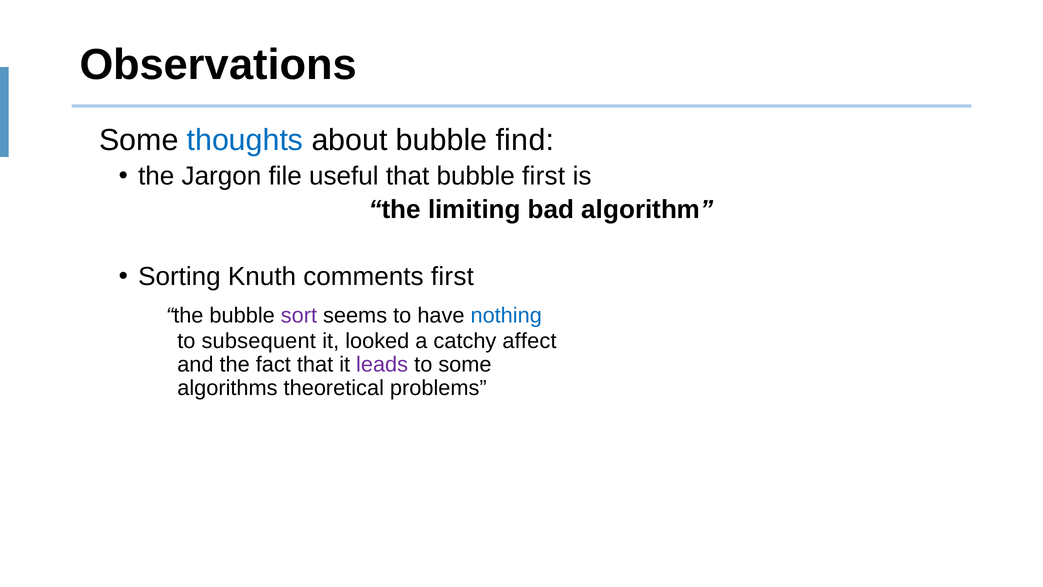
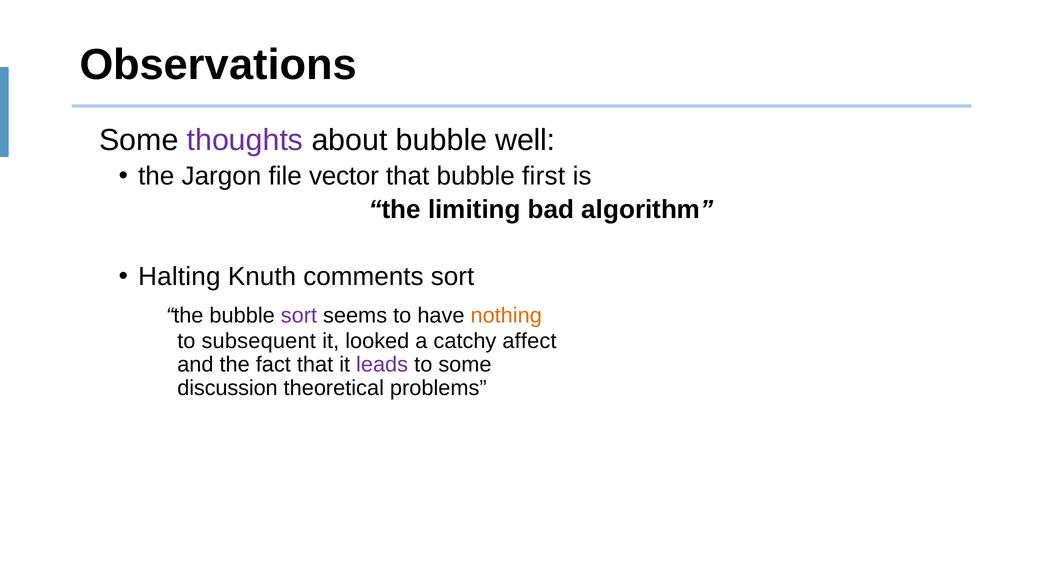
thoughts colour: blue -> purple (245, 140)
find: find -> well (525, 140)
useful: useful -> vector (344, 176)
Sorting: Sorting -> Halting (179, 277)
comments first: first -> sort (453, 277)
nothing colour: blue -> orange (506, 315)
algorithms: algorithms -> discussion (227, 388)
